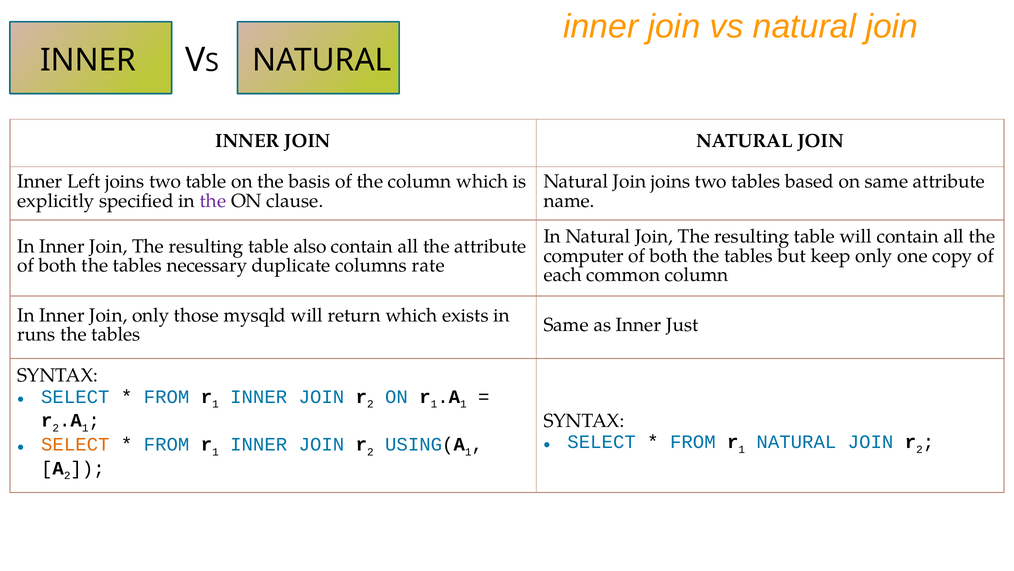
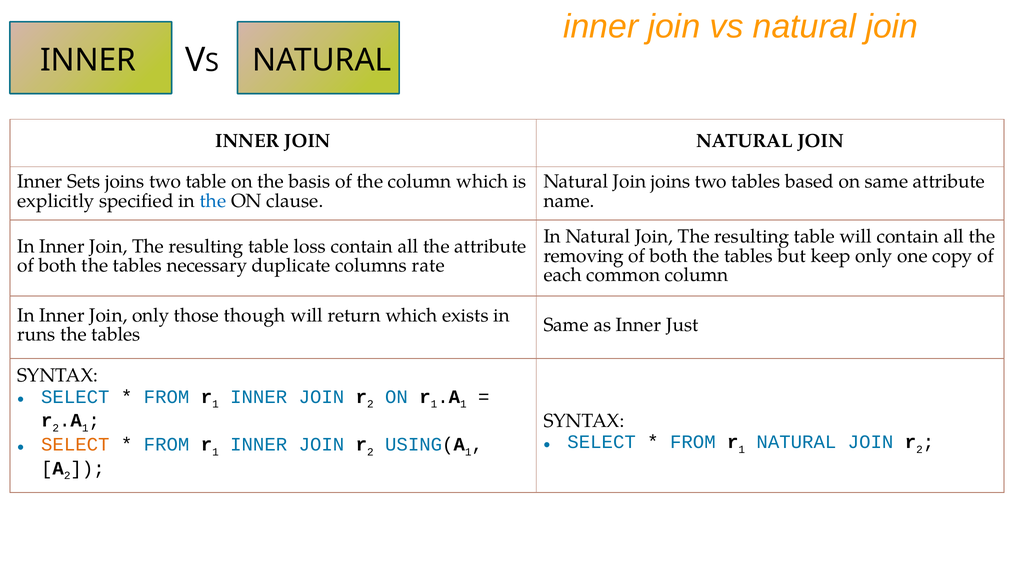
Left: Left -> Sets (84, 181)
the colour: purple -> blue (213, 201)
also: also -> loss (310, 246)
computer: computer -> removing (584, 256)
mysqld: mysqld -> though (255, 315)
